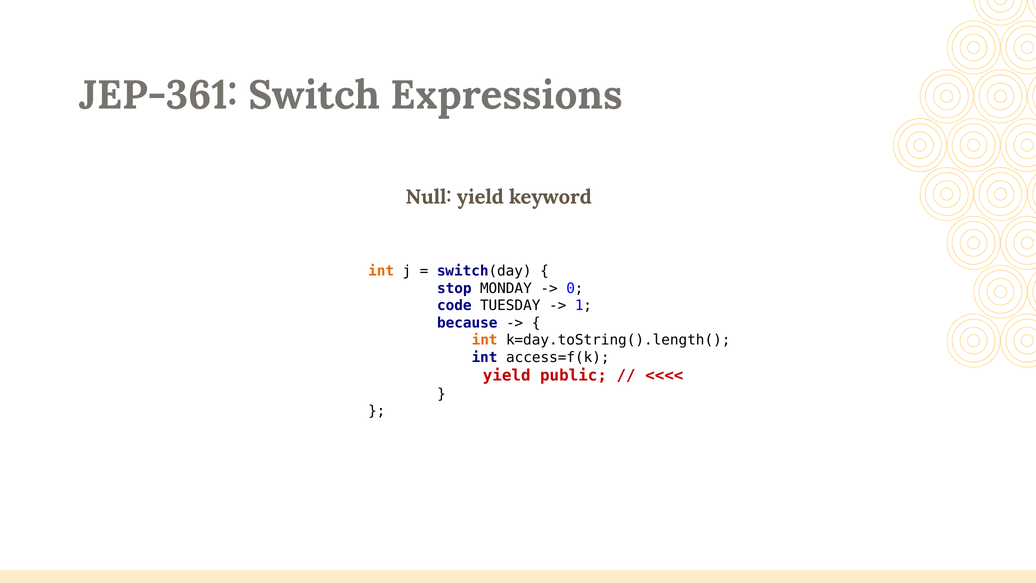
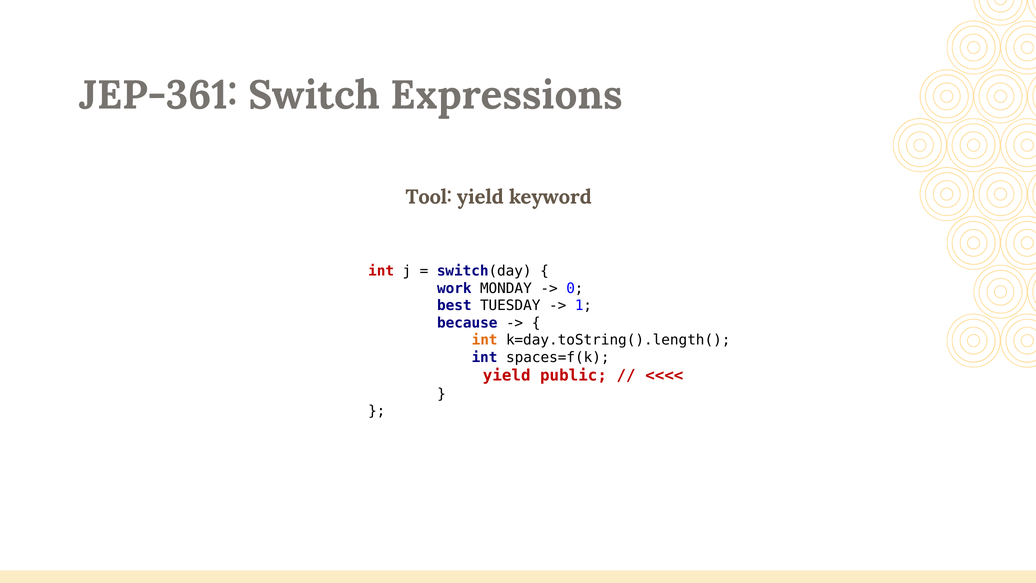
Null: Null -> Tool (429, 197)
int colour: orange -> red (381, 271)
stop: stop -> work (454, 288)
code: code -> best (454, 305)
access=f(k: access=f(k -> spaces=f(k (558, 357)
